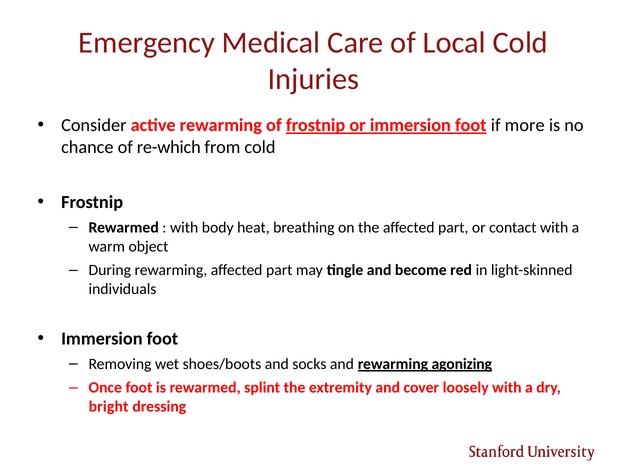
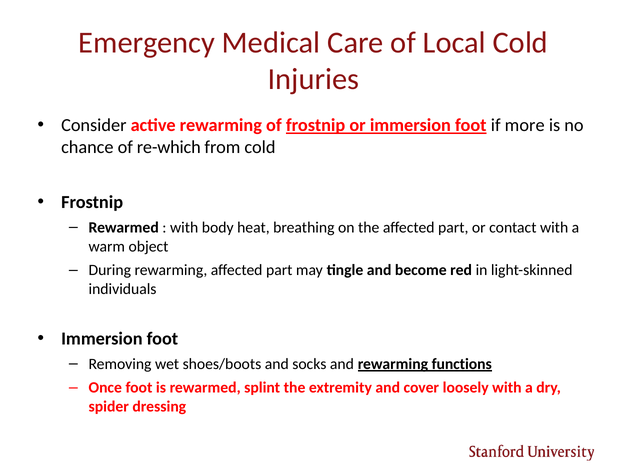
agonizing: agonizing -> functions (462, 363)
bright: bright -> spider (109, 406)
